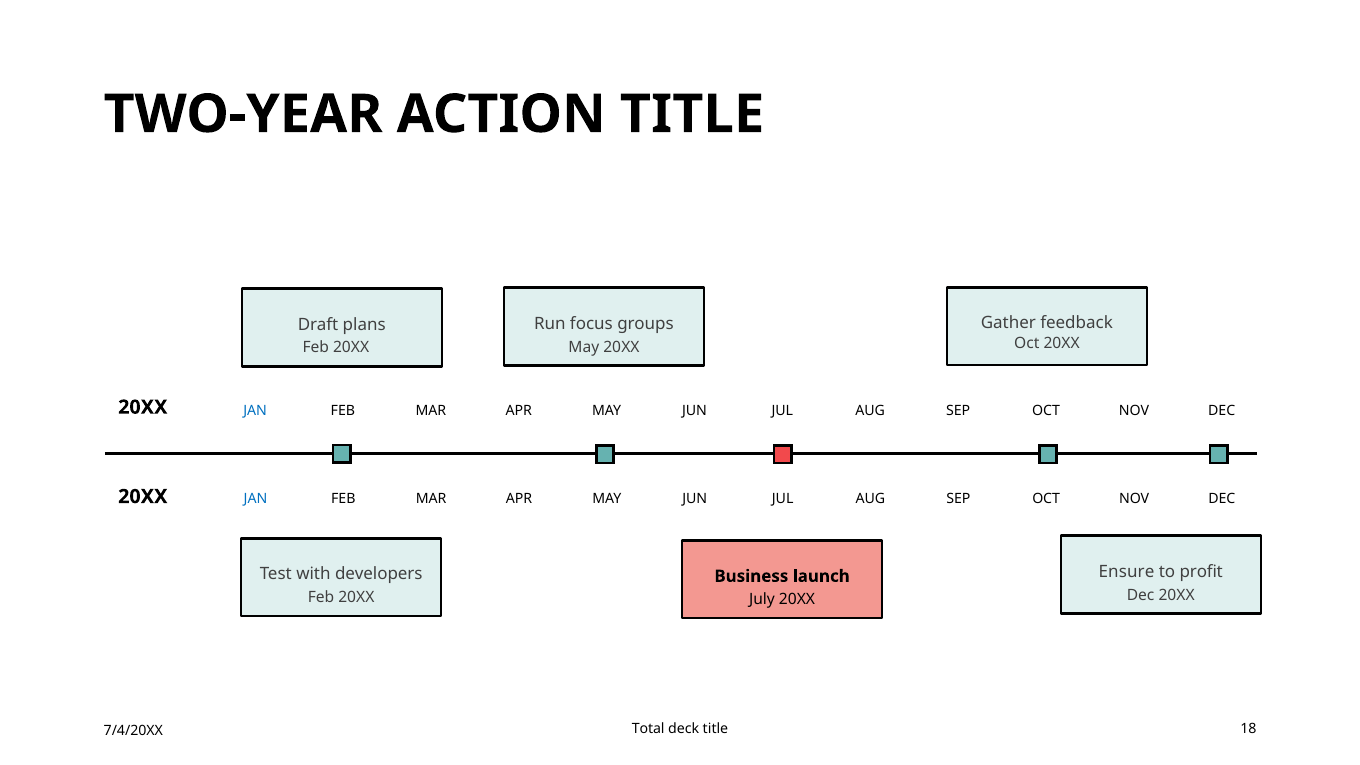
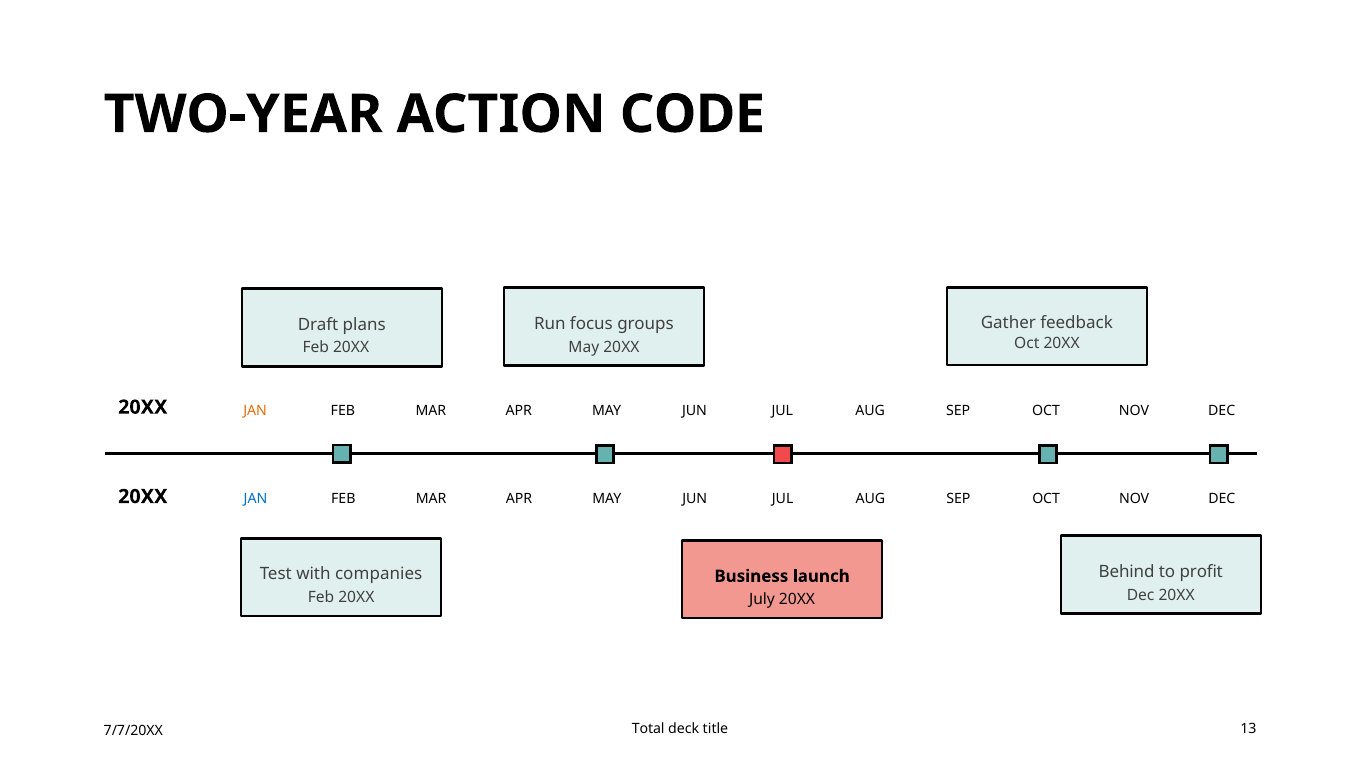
ACTION TITLE: TITLE -> CODE (692, 114)
JAN colour: blue -> orange (255, 411)
Ensure: Ensure -> Behind (1127, 571)
developers: developers -> companies (379, 574)
18: 18 -> 13 (1248, 729)
7/4/20XX: 7/4/20XX -> 7/7/20XX (133, 730)
